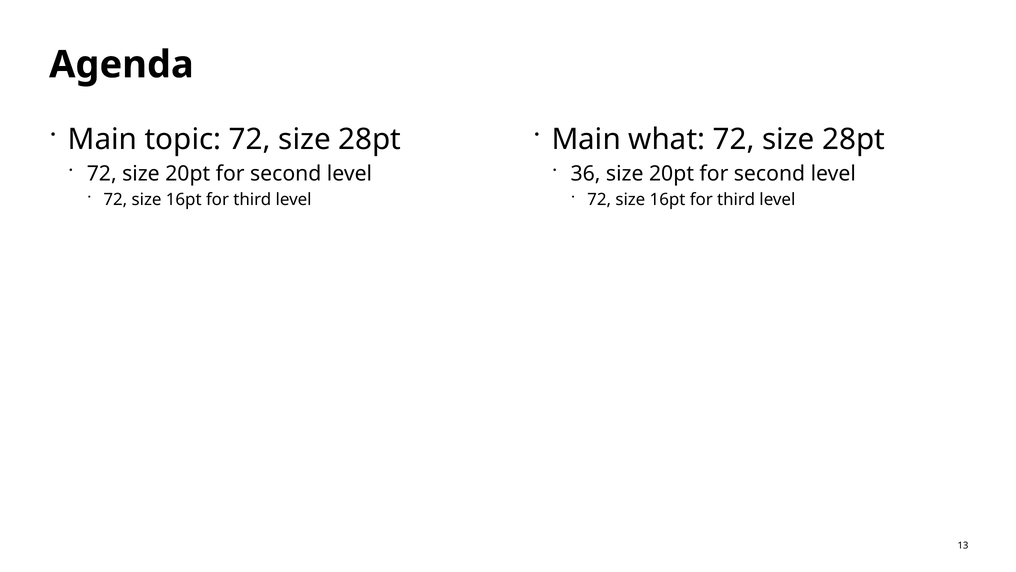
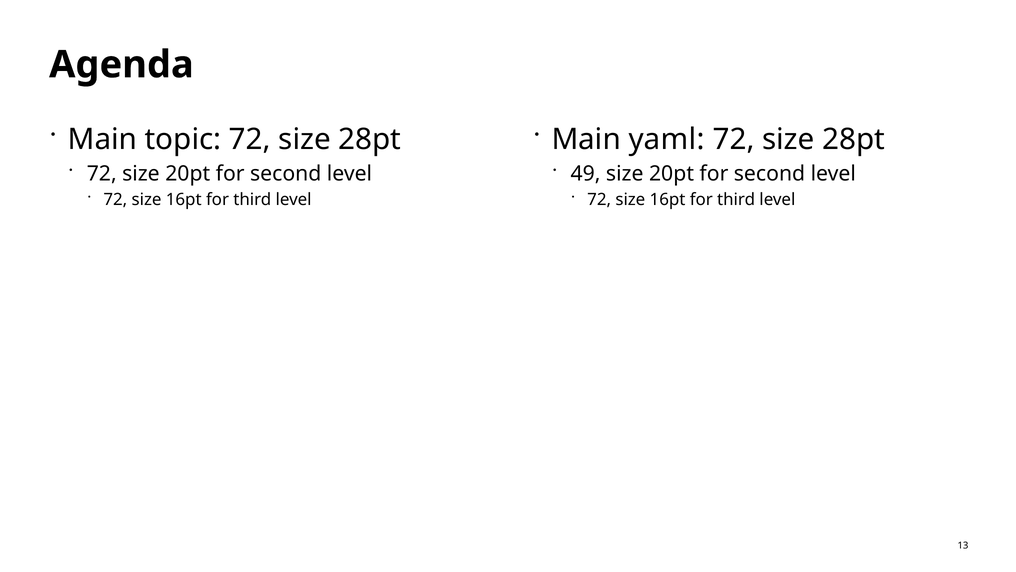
what: what -> yaml (667, 139)
36: 36 -> 49 (586, 174)
